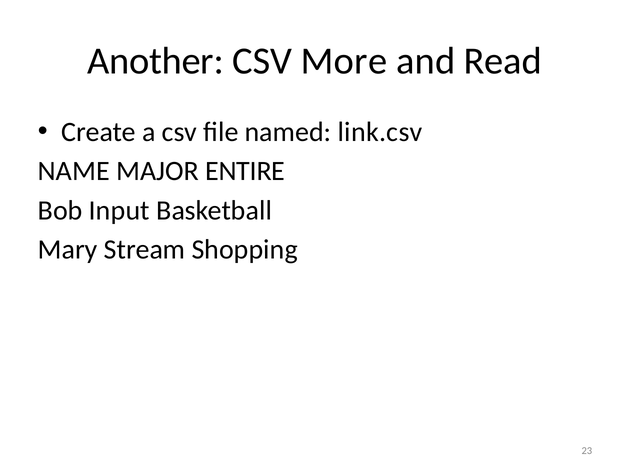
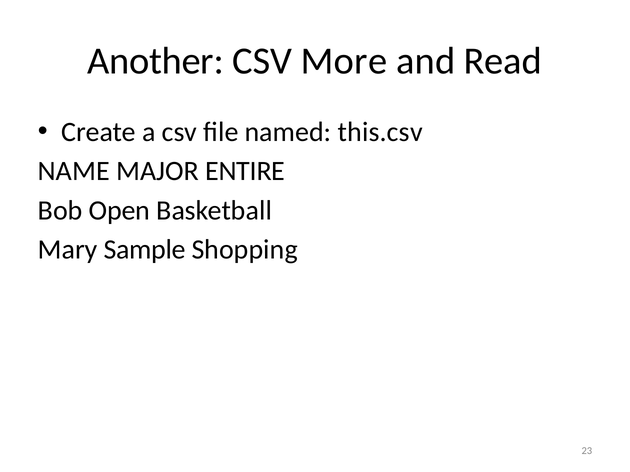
link.csv: link.csv -> this.csv (380, 132)
Input: Input -> Open (119, 211)
Stream: Stream -> Sample (145, 250)
